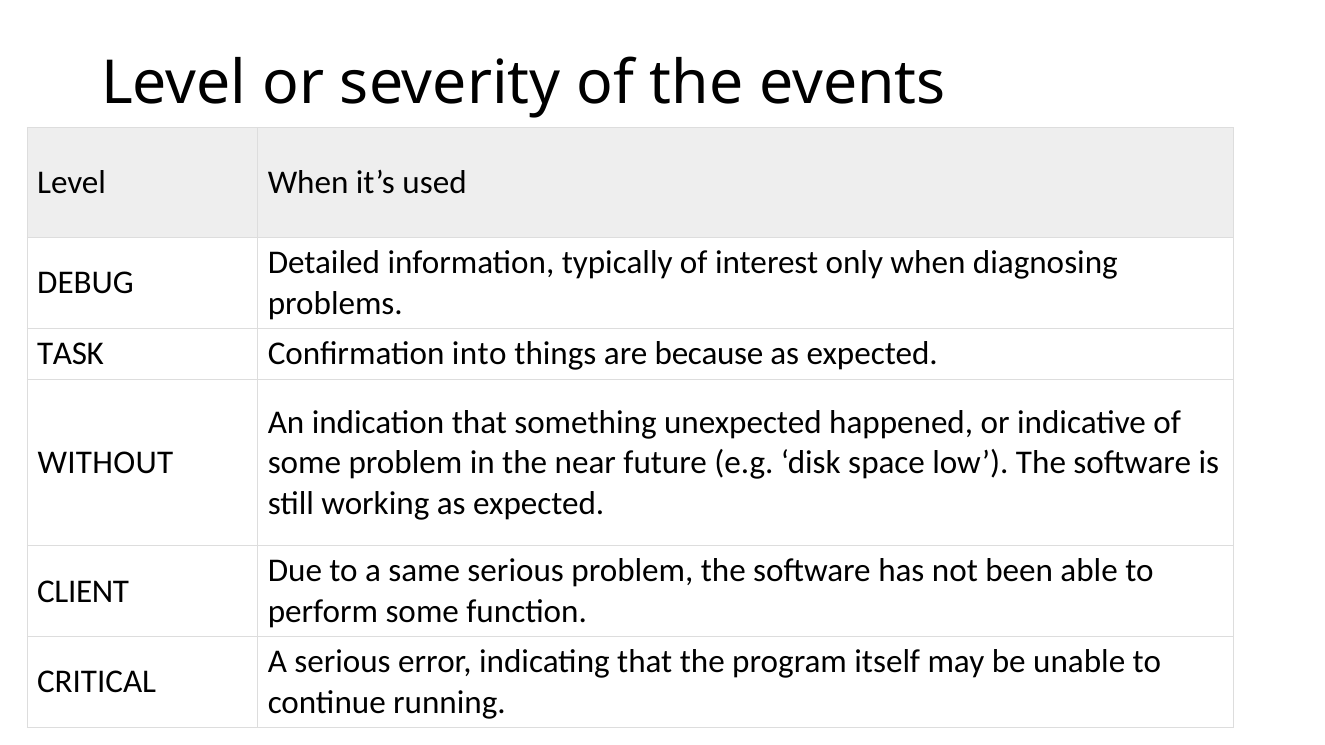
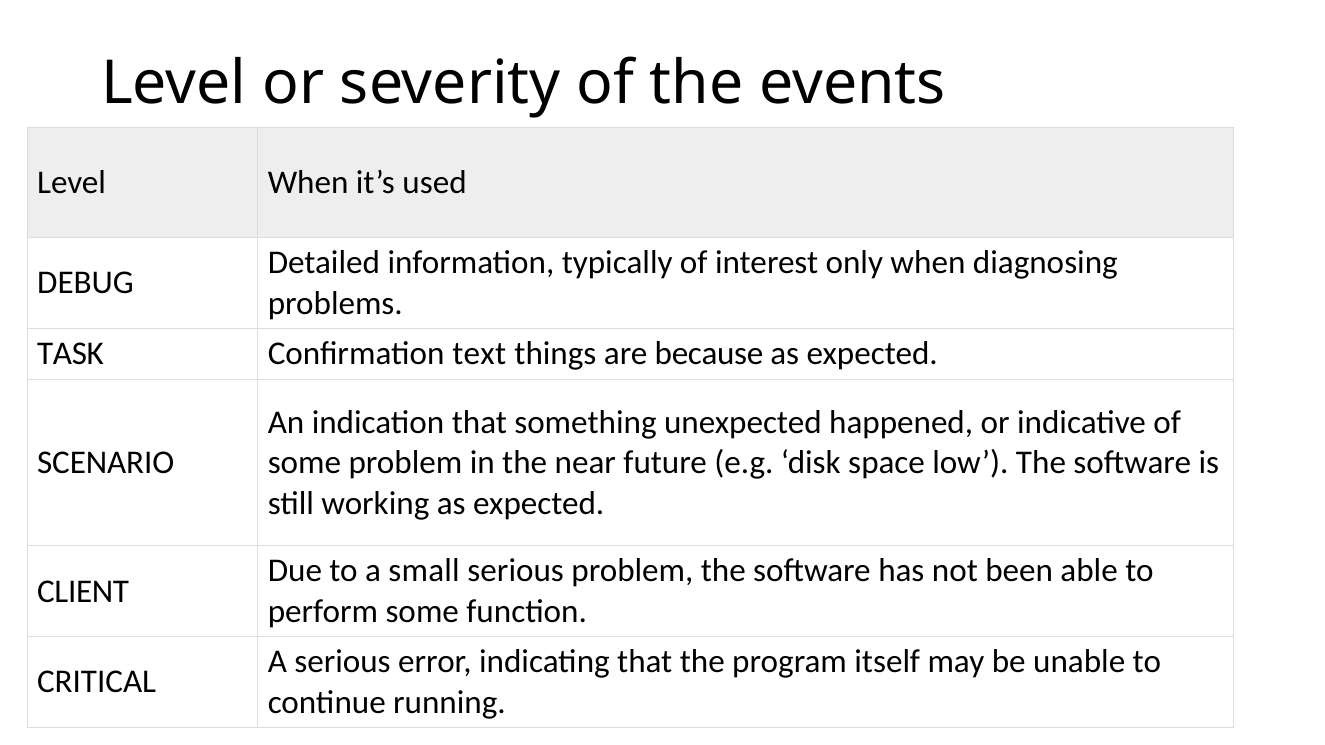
into: into -> text (479, 354)
WITHOUT: WITHOUT -> SCENARIO (106, 463)
same: same -> small (424, 571)
